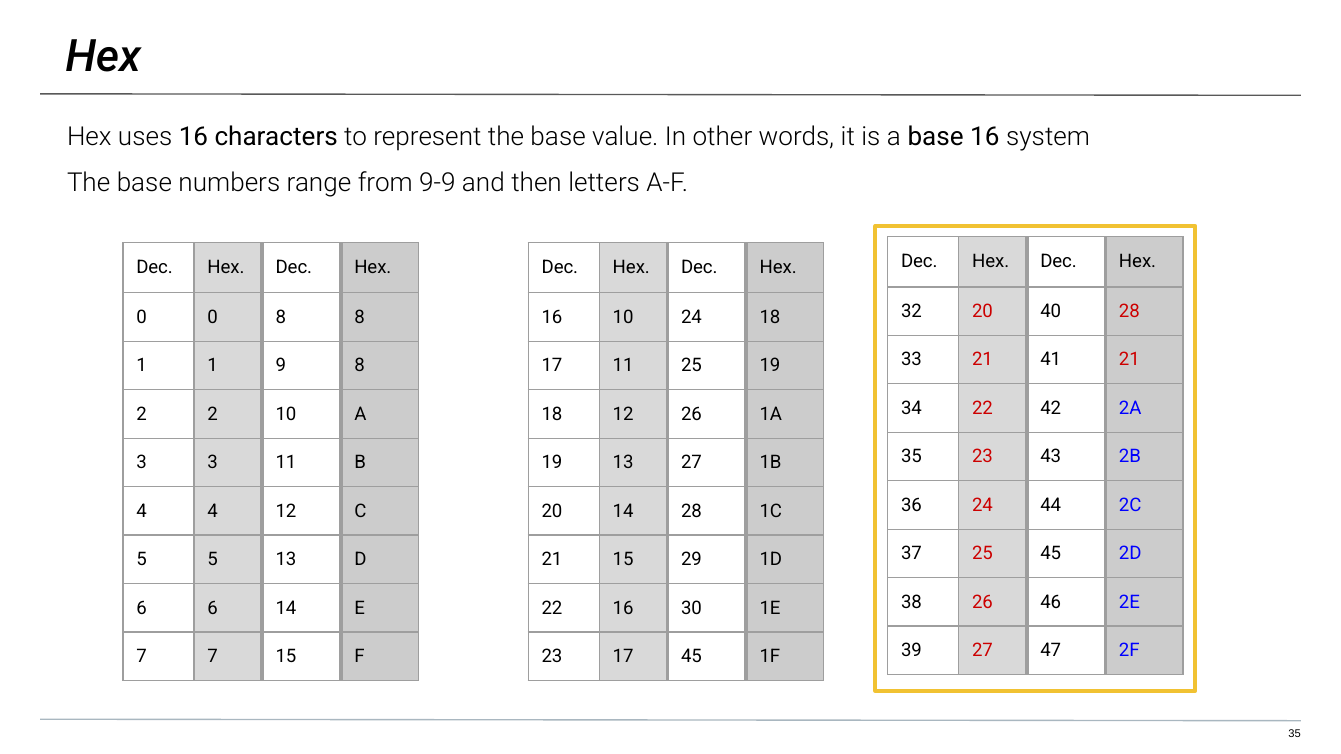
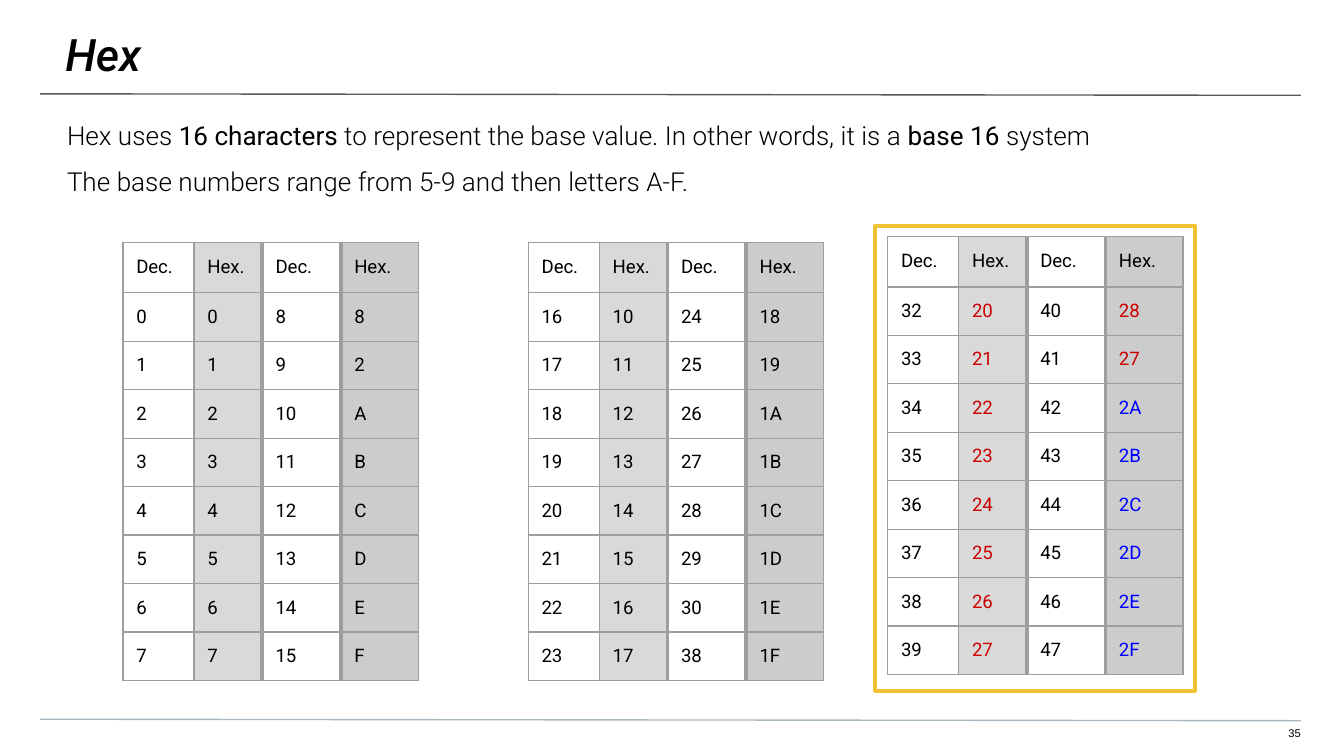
9-9: 9-9 -> 5-9 (437, 183)
41 21: 21 -> 27 (1129, 360)
9 8: 8 -> 2 (359, 366)
17 45: 45 -> 38 (691, 657)
